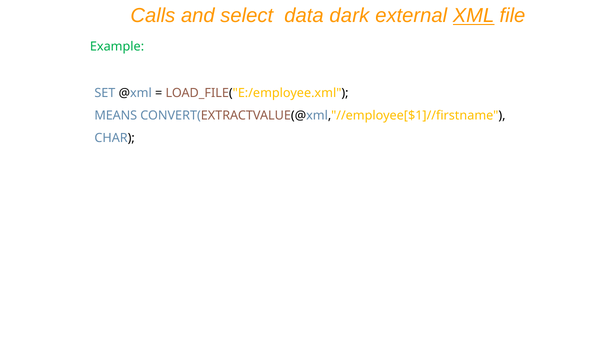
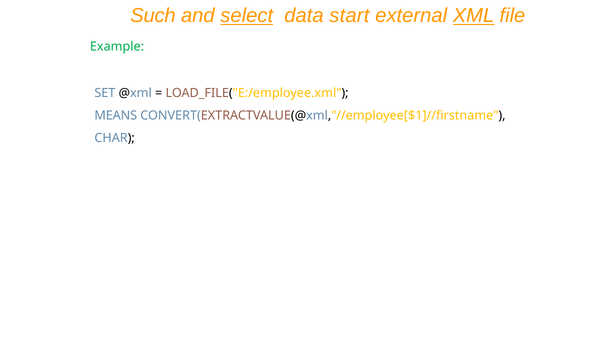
Calls: Calls -> Such (153, 16)
select underline: none -> present (247, 16)
dark: dark -> start (349, 16)
